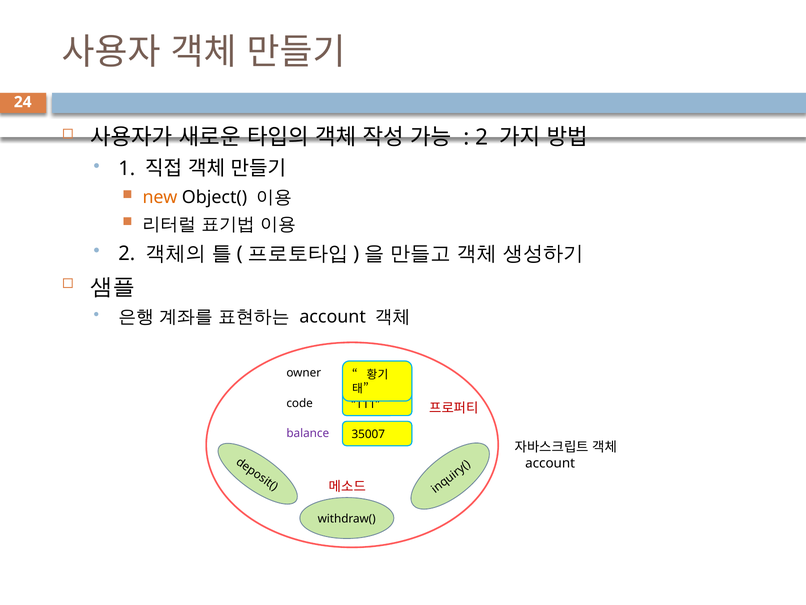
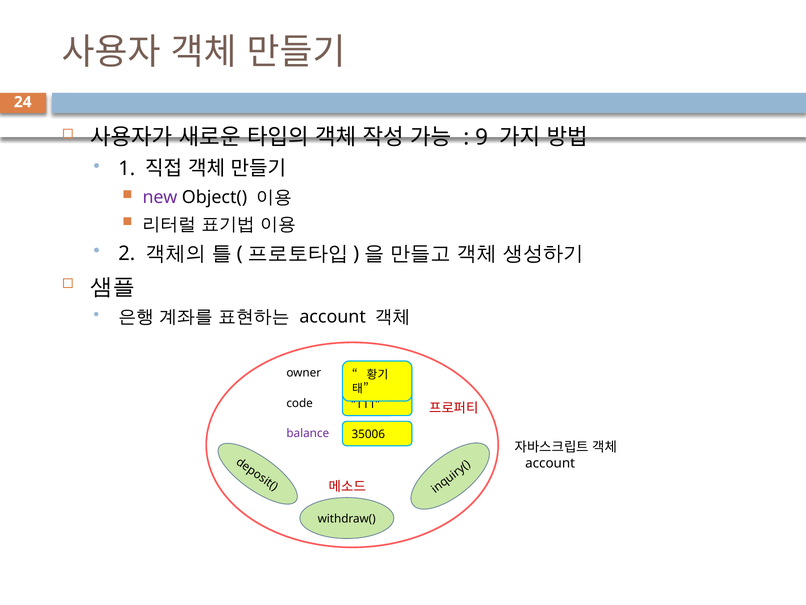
2: 2 -> 9 (482, 137)
new colour: orange -> purple (160, 197)
35007: 35007 -> 35006 (368, 434)
